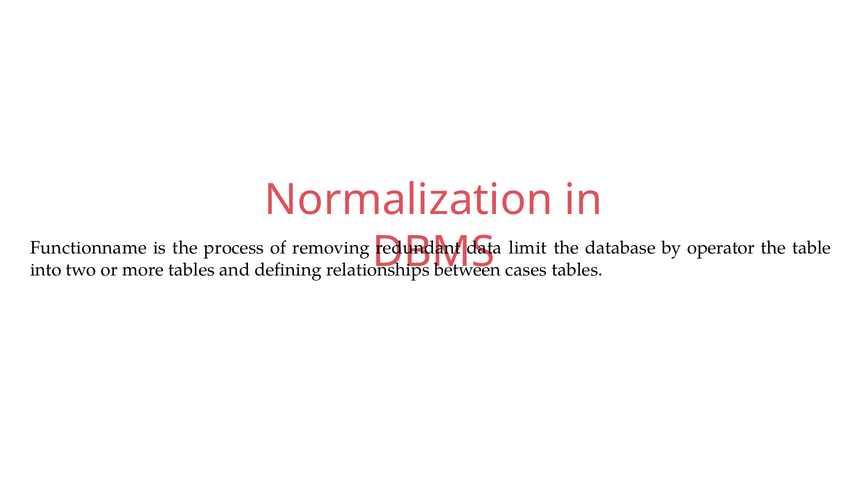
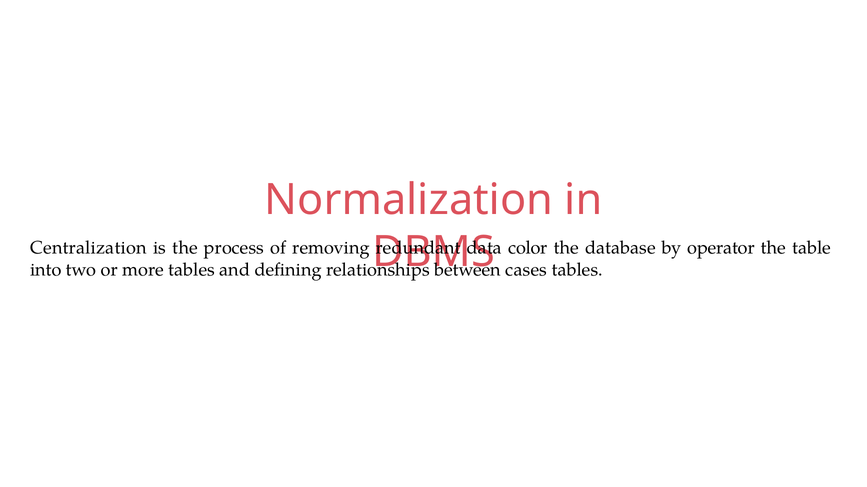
Functionname: Functionname -> Centralization (88, 248)
limit: limit -> color (528, 248)
